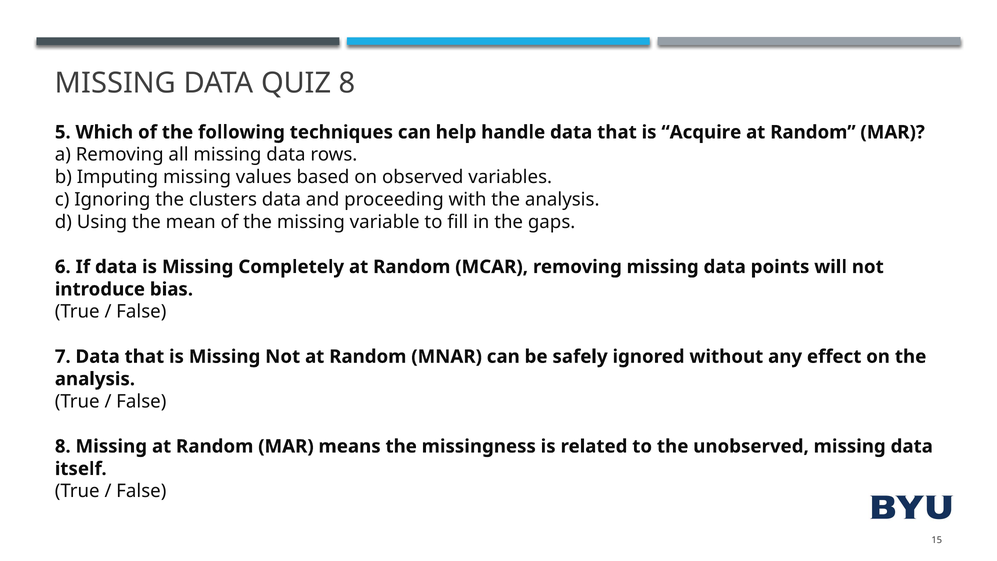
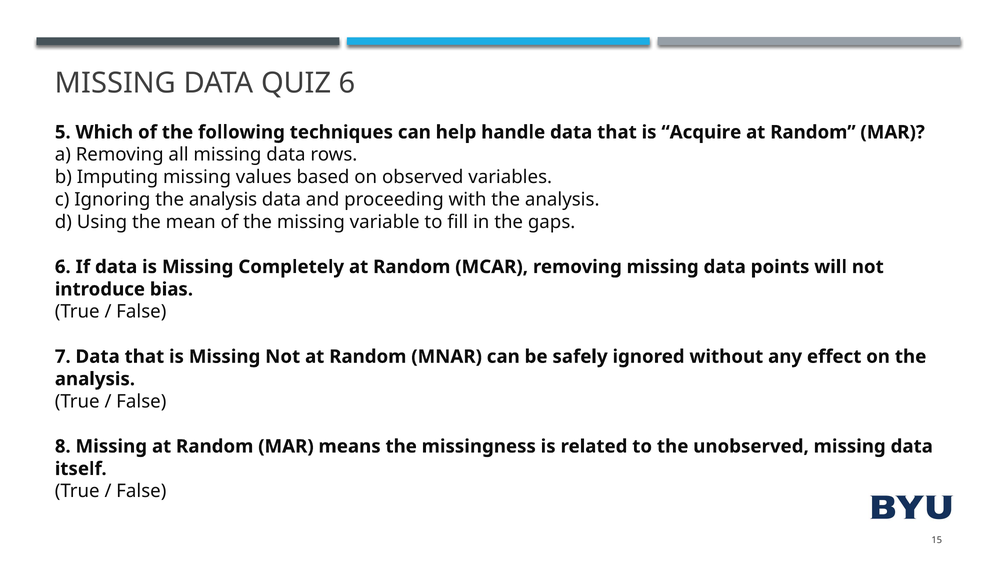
QUIZ 8: 8 -> 6 (347, 83)
Ignoring the clusters: clusters -> analysis (223, 199)
